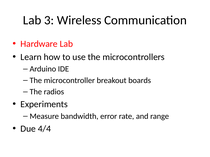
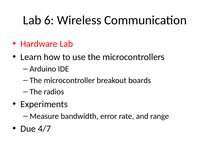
3: 3 -> 6 (49, 20)
4/4: 4/4 -> 4/7 (44, 129)
